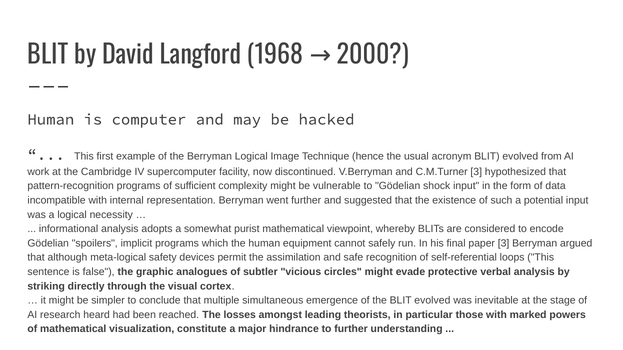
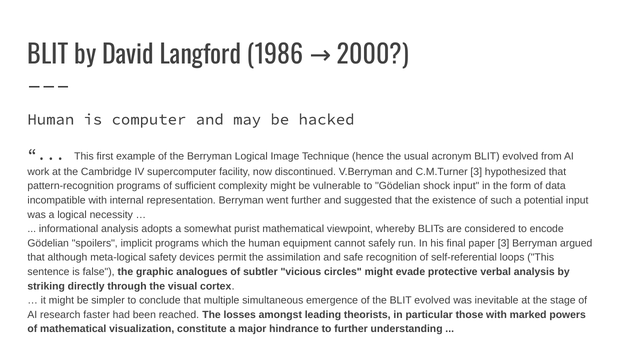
1968: 1968 -> 1986 (275, 55)
heard: heard -> faster (97, 315)
